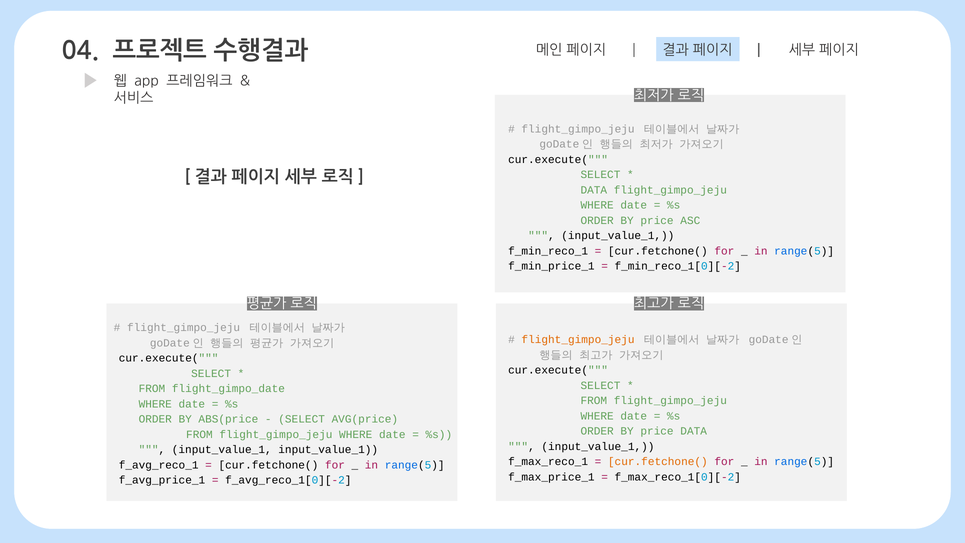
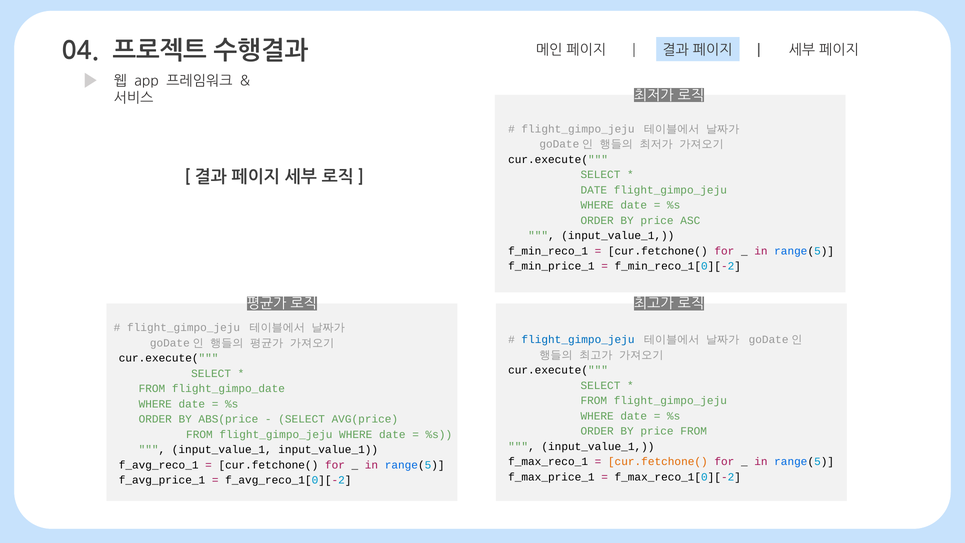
DATA: DATA -> DATE (594, 190)
flight_gimpo_jeju colour: orange -> blue (578, 340)
price DATA: DATA -> FROM (694, 431)
